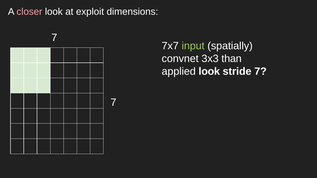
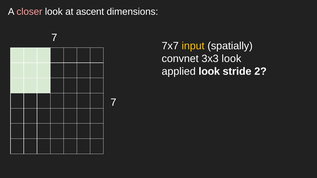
exploit: exploit -> ascent (90, 12)
input colour: light green -> yellow (193, 46)
3x3 than: than -> look (231, 59)
stride 7: 7 -> 2 (261, 71)
